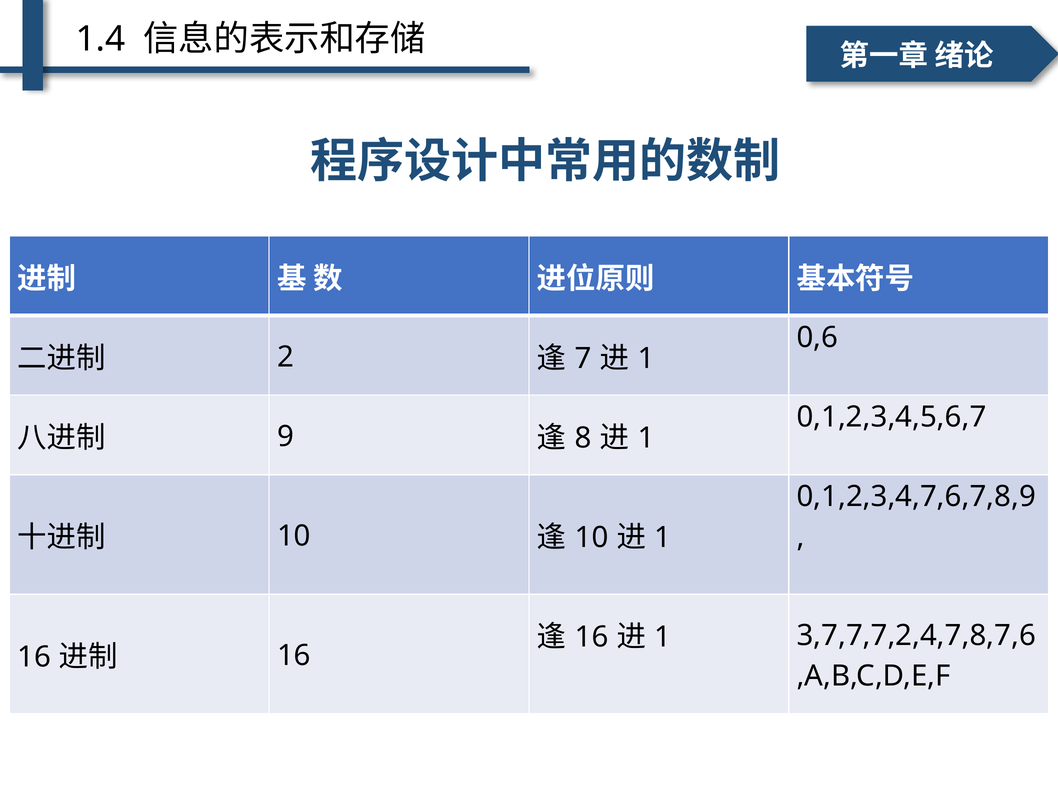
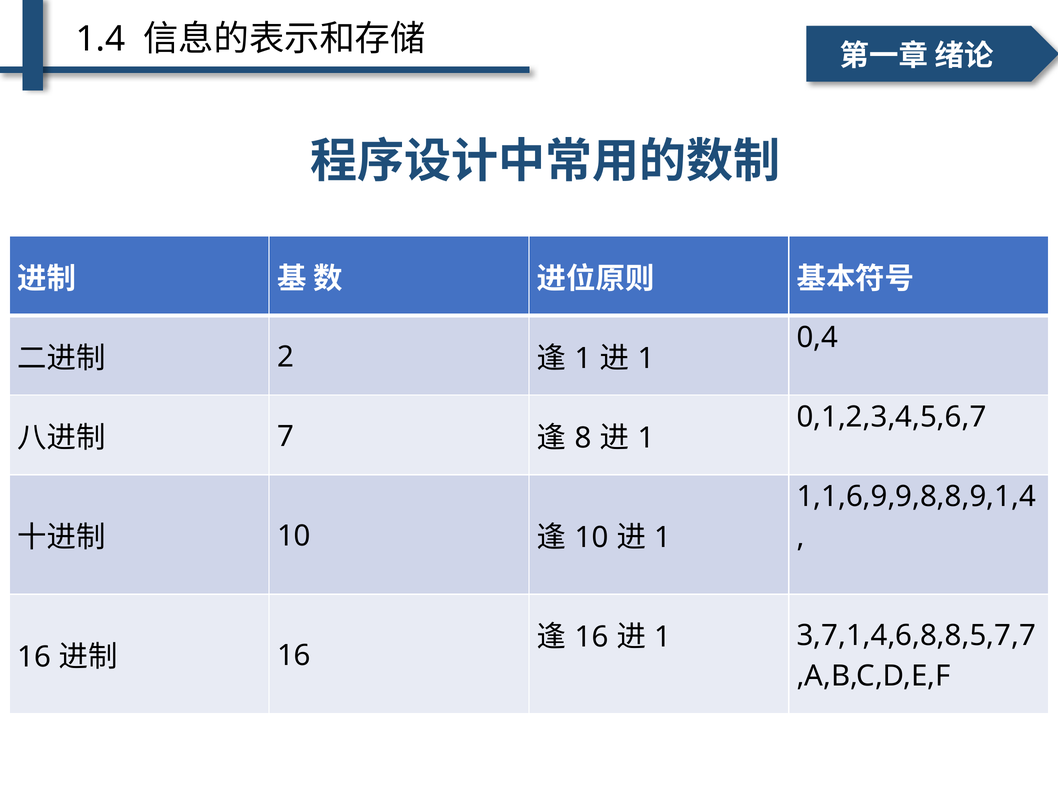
0,6: 0,6 -> 0,4 (817, 337)
7: 7 -> 1 (583, 358)
9: 9 -> 7 (285, 436)
0,1,2,3,4,7,6,7,8,9: 0,1,2,3,4,7,6,7,8,9 -> 1,1,6,9,9,8,8,9,1,4 (916, 496)
3,7,7,7,2,4,7,8,7,6: 3,7,7,7,2,4,7,8,7,6 -> 3,7,1,4,6,8,8,5,7,7 (916, 635)
